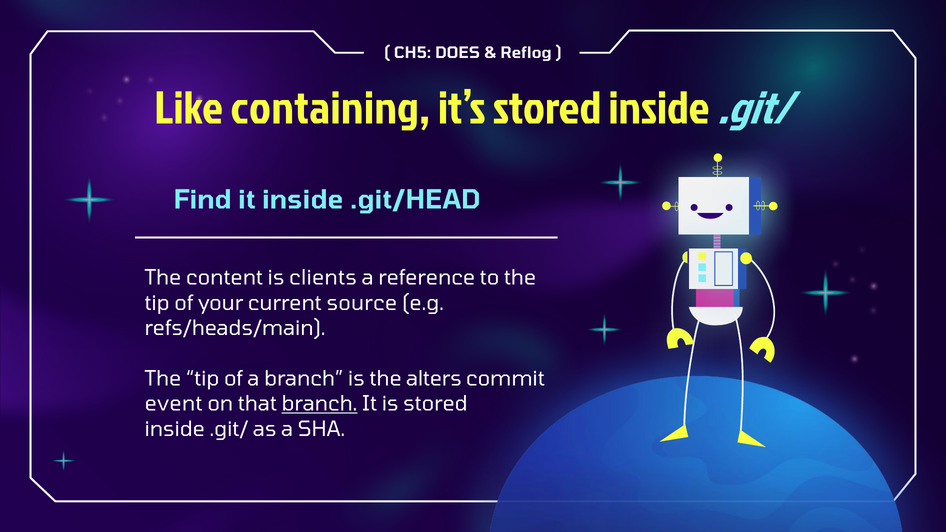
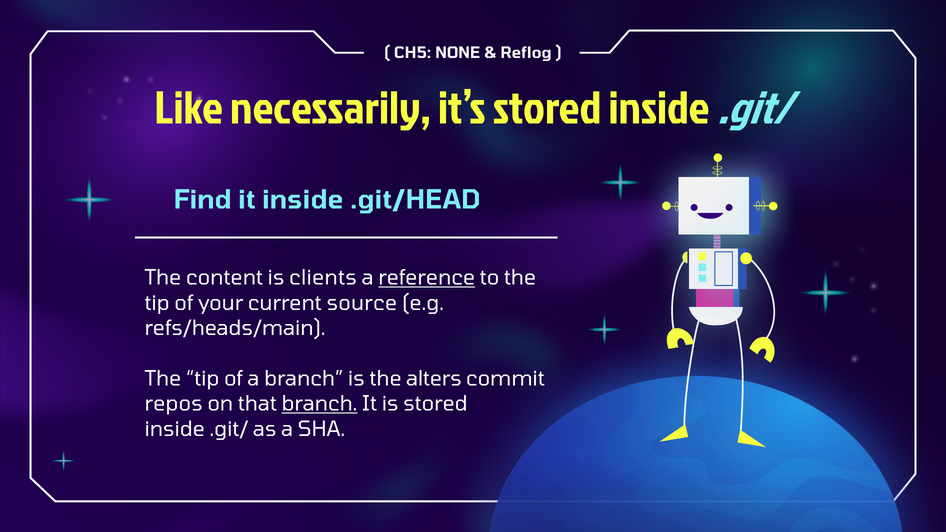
DOES: DOES -> NONE (458, 53)
containing: containing -> necessarily (331, 108)
reference underline: none -> present (427, 278)
event: event -> repos (174, 404)
